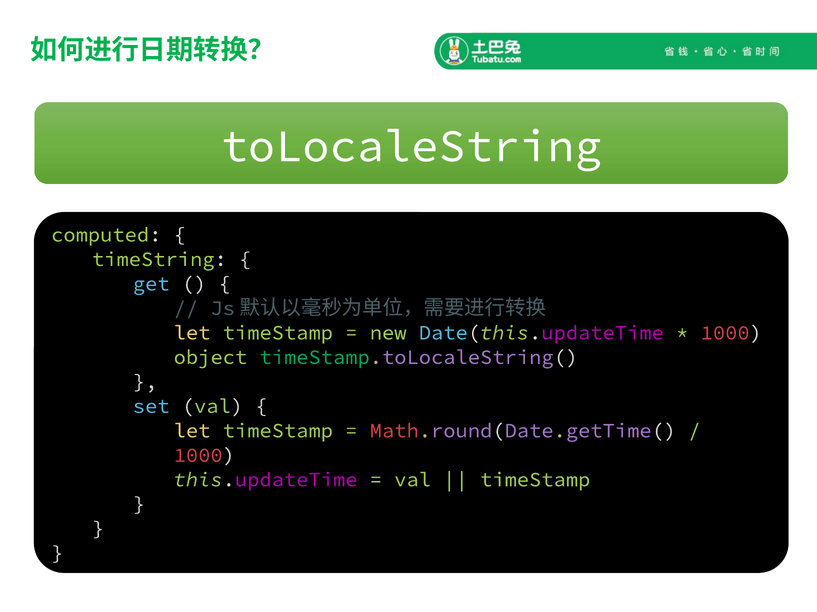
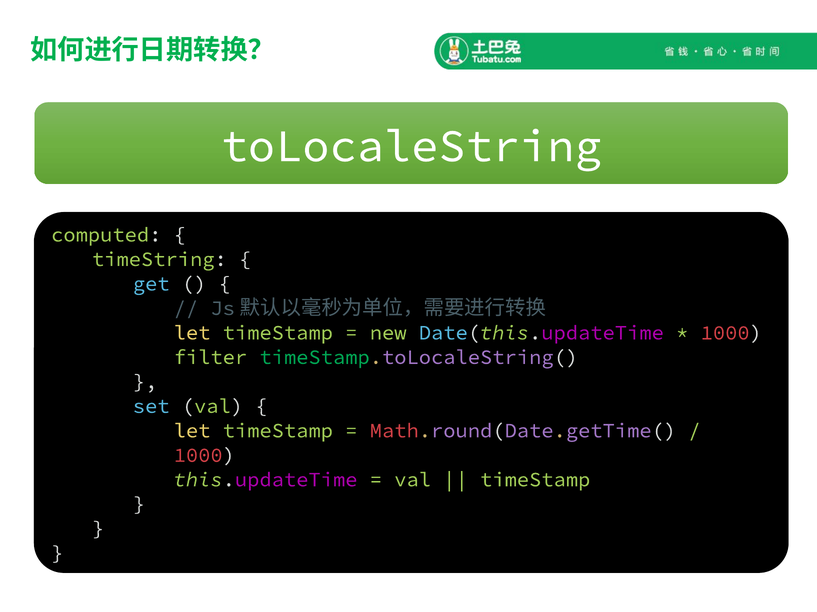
object: object -> filter (210, 358)
